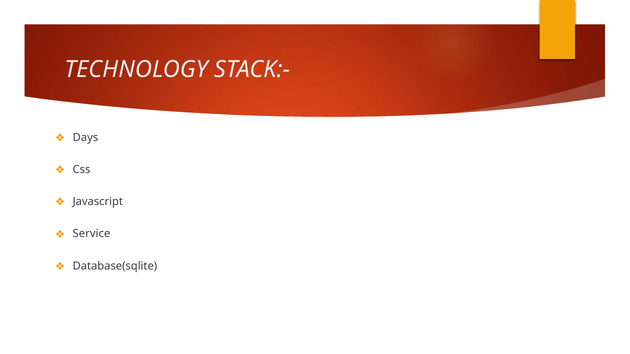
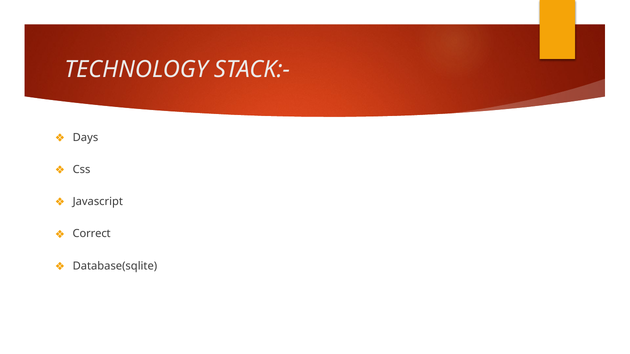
Service: Service -> Correct (92, 234)
